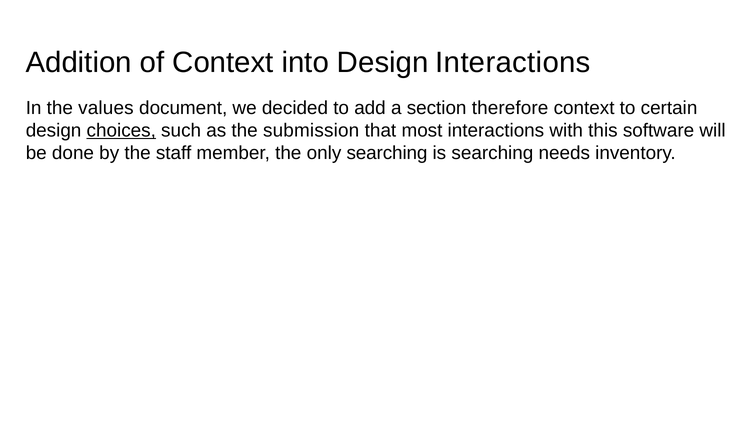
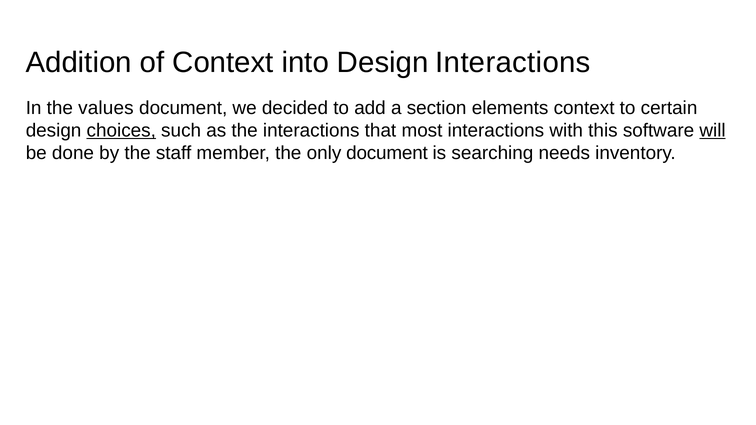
therefore: therefore -> elements (510, 108)
the submission: submission -> interactions (311, 131)
will underline: none -> present (713, 131)
only searching: searching -> document (387, 153)
